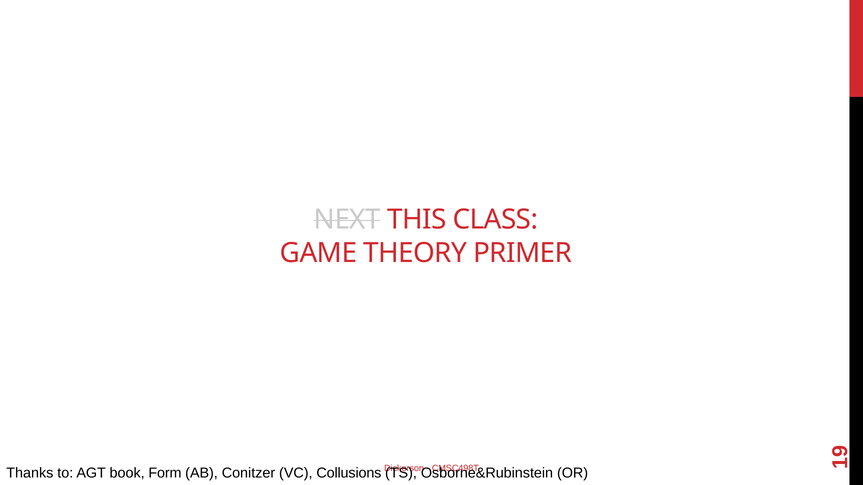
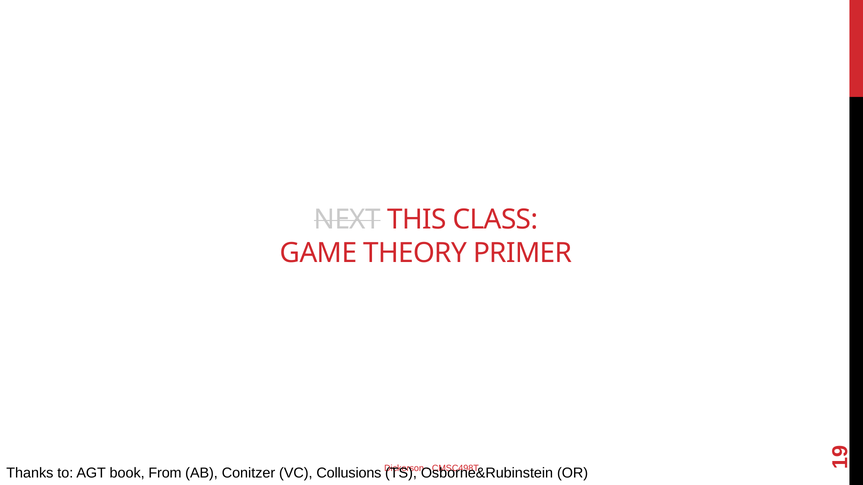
Form: Form -> From (165, 473)
